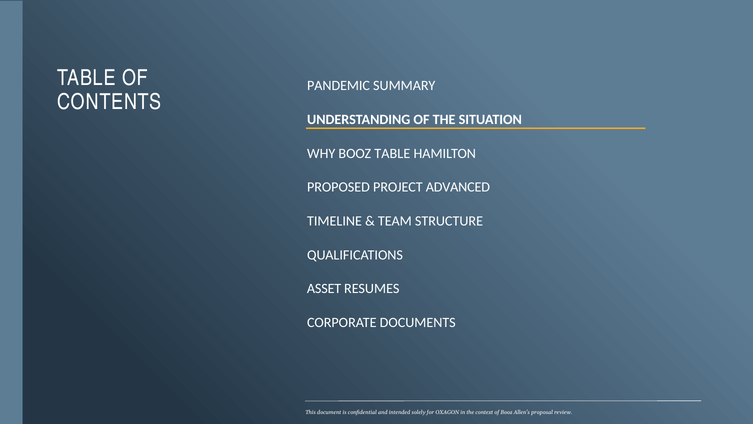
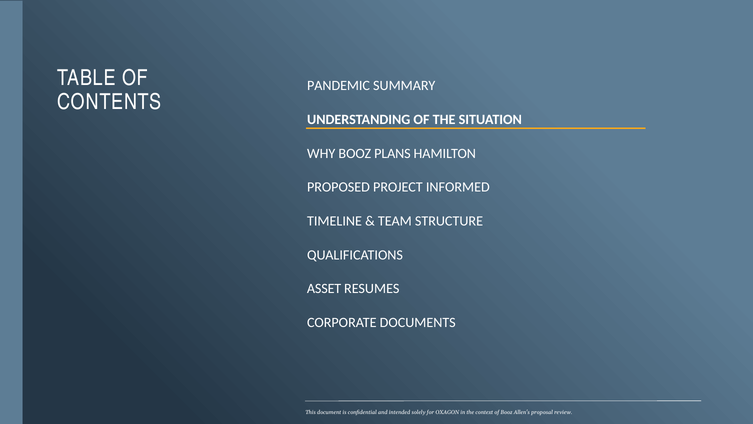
BOOZ TABLE: TABLE -> PLANS (392, 153)
ADVANCED: ADVANCED -> INFORMED (458, 187)
